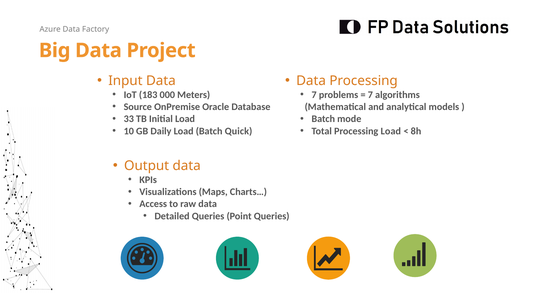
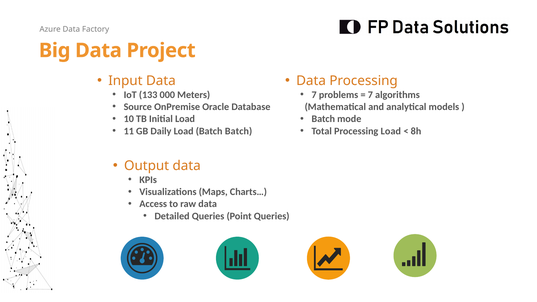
183: 183 -> 133 (148, 95)
33: 33 -> 10 (129, 119)
10: 10 -> 11 (129, 131)
Batch Quick: Quick -> Batch (239, 131)
